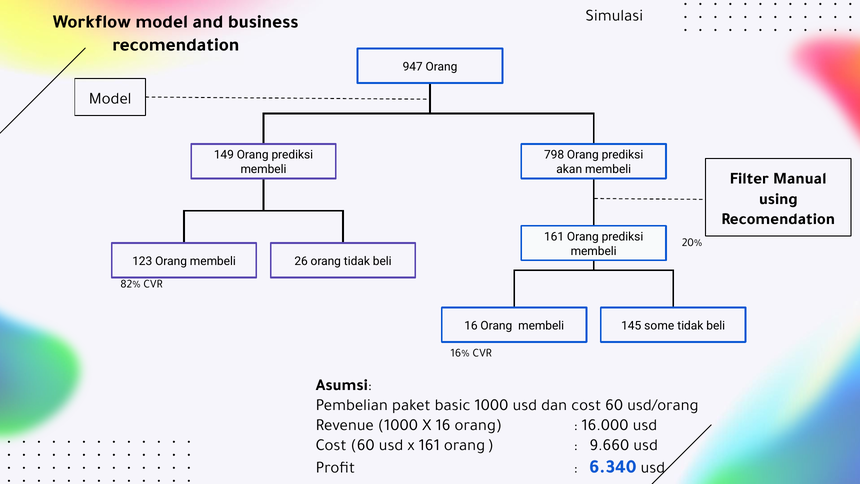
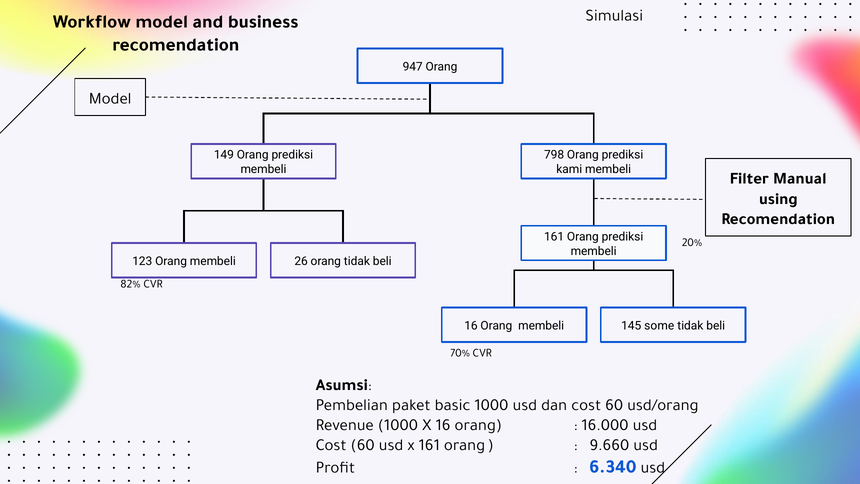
akan: akan -> kami (569, 169)
16%: 16% -> 70% (460, 352)
